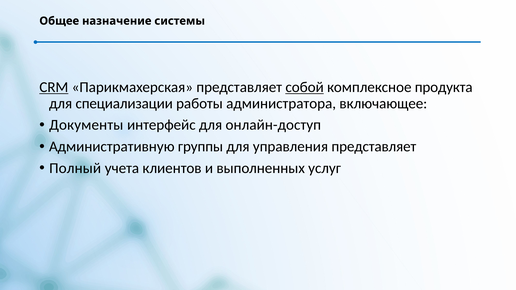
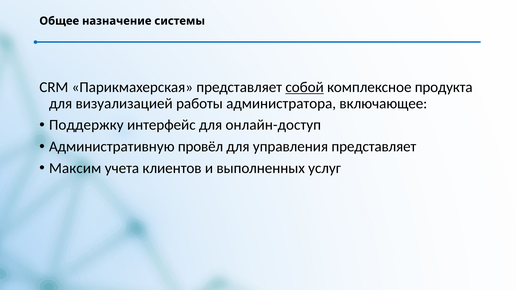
CRM underline: present -> none (54, 87)
специализации: специализации -> визуализацией (124, 103)
Документы: Документы -> Поддержку (86, 125)
группы: группы -> провёл (201, 147)
Полный: Полный -> Максим (75, 168)
